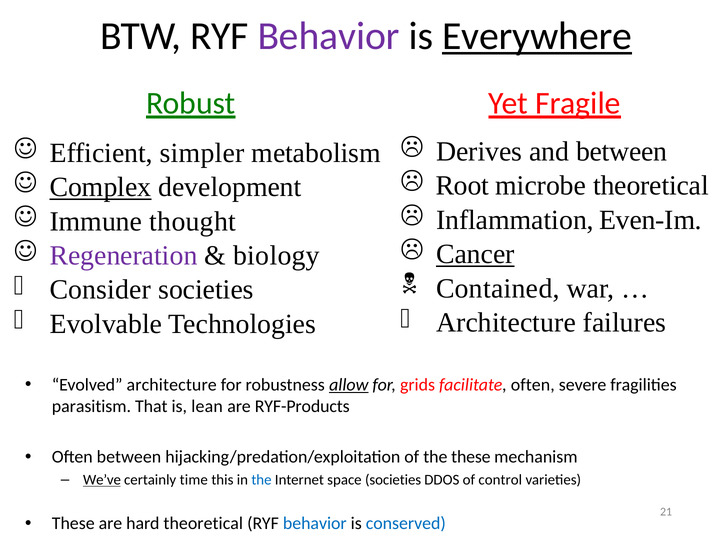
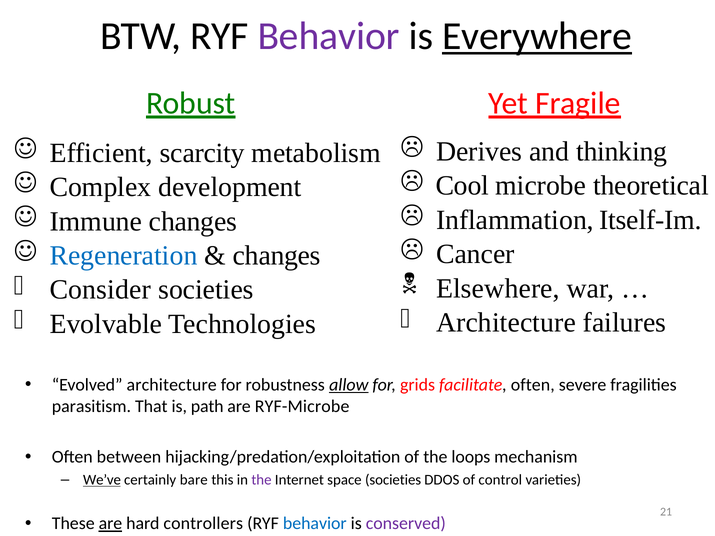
and between: between -> thinking (622, 152)
simpler: simpler -> scarcity (202, 153)
Root: Root -> Cool (462, 186)
Complex underline: present -> none (100, 187)
Even-Im: Even-Im -> Itself-Im (651, 220)
Immune thought: thought -> changes (193, 221)
Cancer underline: present -> none (475, 254)
Regeneration colour: purple -> blue (124, 256)
biology: biology -> changes (277, 256)
Contained: Contained -> Elsewhere (498, 288)
lean: lean -> path (207, 406)
RYF-Products: RYF-Products -> RYF-Microbe (302, 406)
the these: these -> loops (471, 457)
time: time -> bare (194, 480)
the colour: blue -> purple (261, 480)
are underline: none -> present (110, 524)
hard theoretical: theoretical -> controllers (203, 524)
conserved colour: blue -> purple (406, 524)
